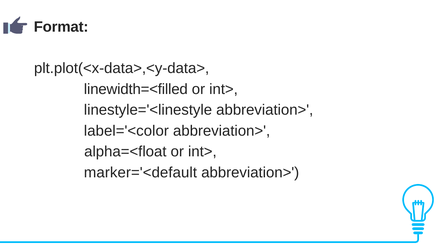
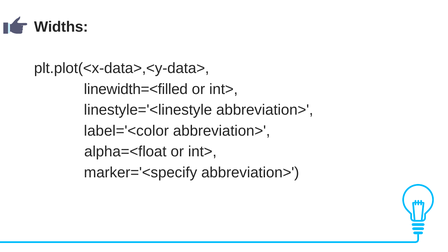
Format: Format -> Widths (61, 27)
marker='<default: marker='<default -> marker='<specify (141, 172)
